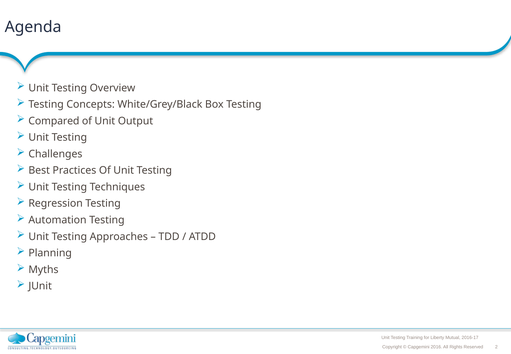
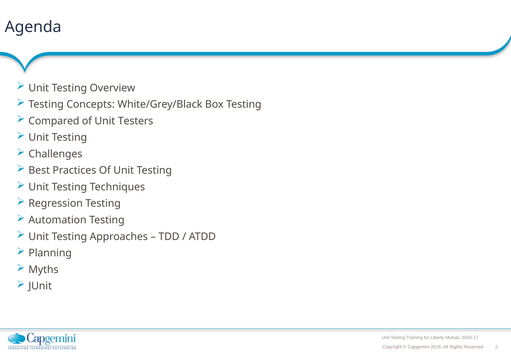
Output: Output -> Testers (136, 121)
